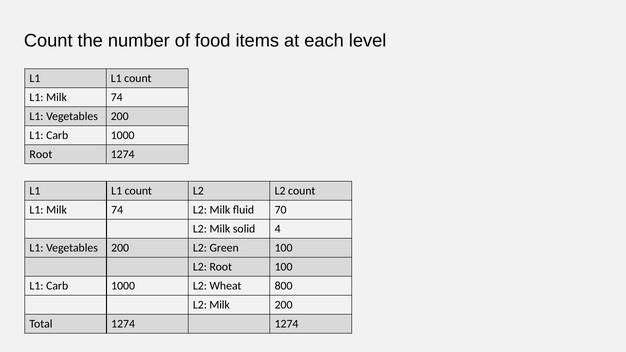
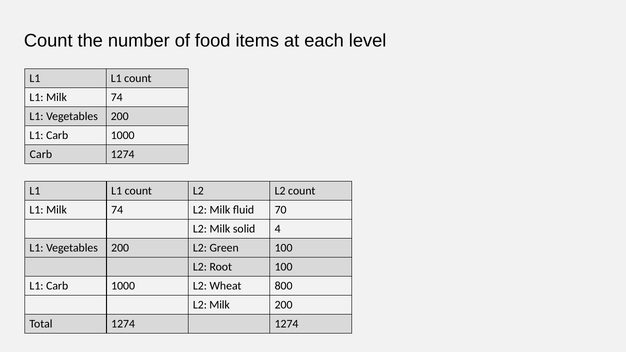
Root: Root -> Carb (41, 154)
